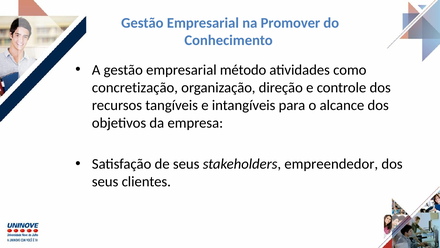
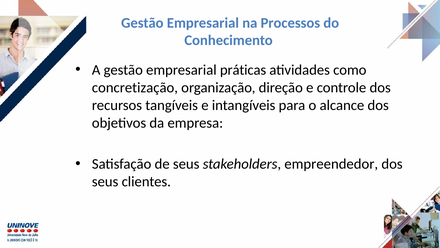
Promover: Promover -> Processos (290, 23)
método: método -> práticas (243, 70)
